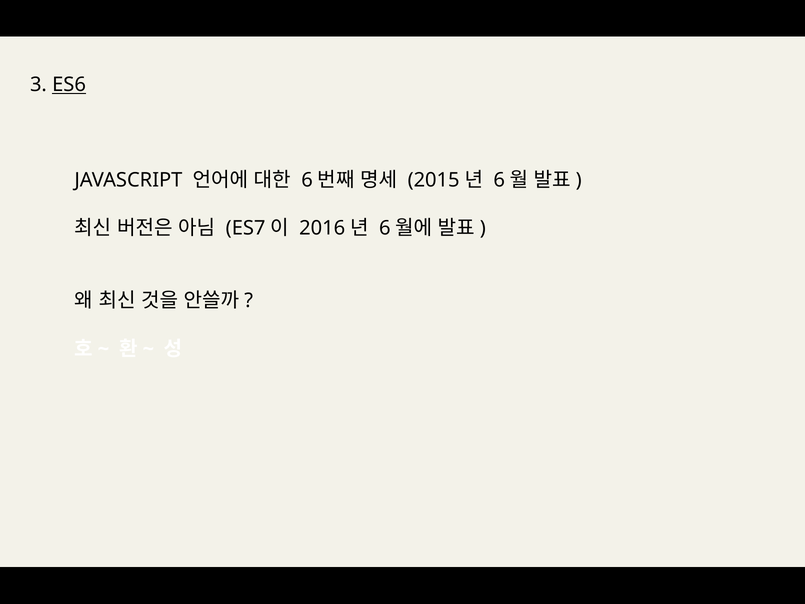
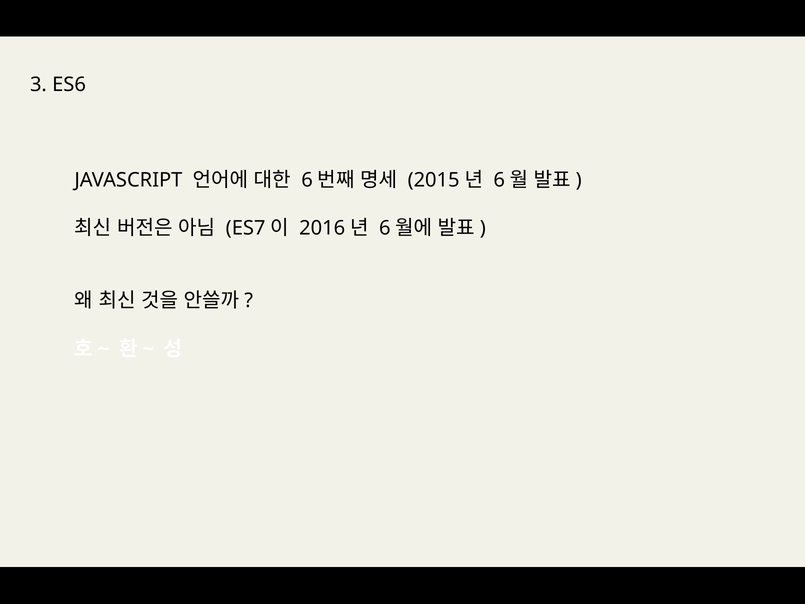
ES6 underline: present -> none (69, 85)
